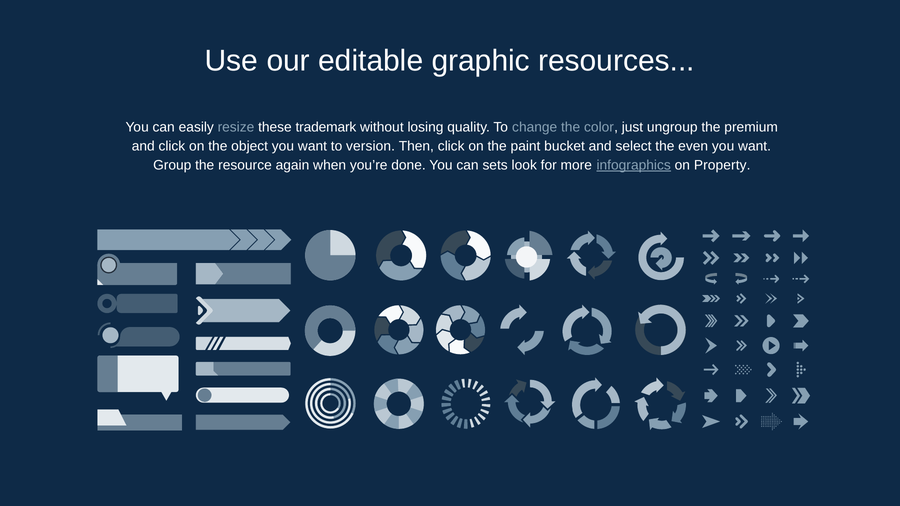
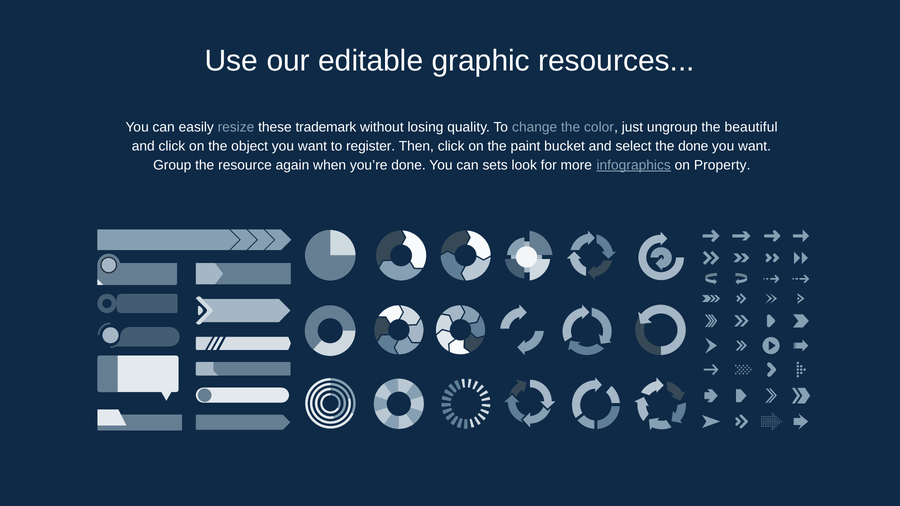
premium: premium -> beautiful (751, 127)
version: version -> register (371, 146)
the even: even -> done (693, 146)
